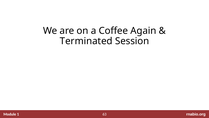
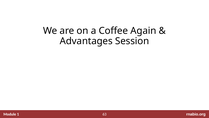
Terminated: Terminated -> Advantages (86, 41)
